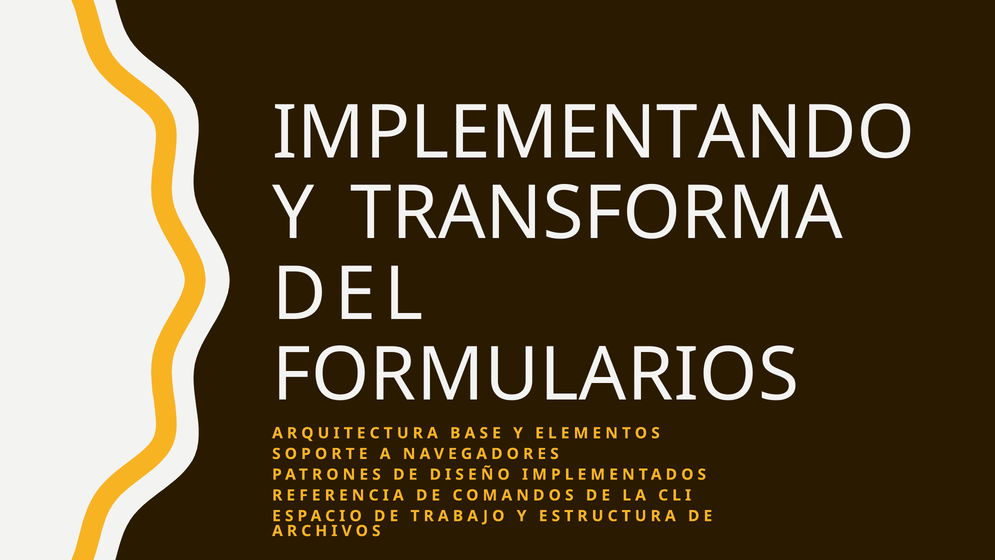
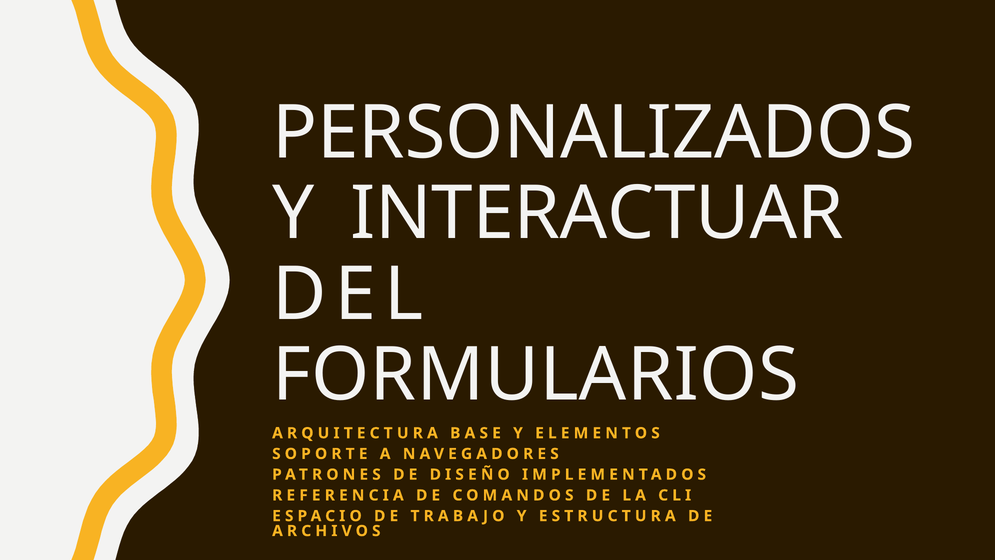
IMPLEMENTANDO: IMPLEMENTANDO -> PERSONALIZADOS (594, 133)
TRANSFORMA: TRANSFORMA -> INTERACTUAR (597, 214)
